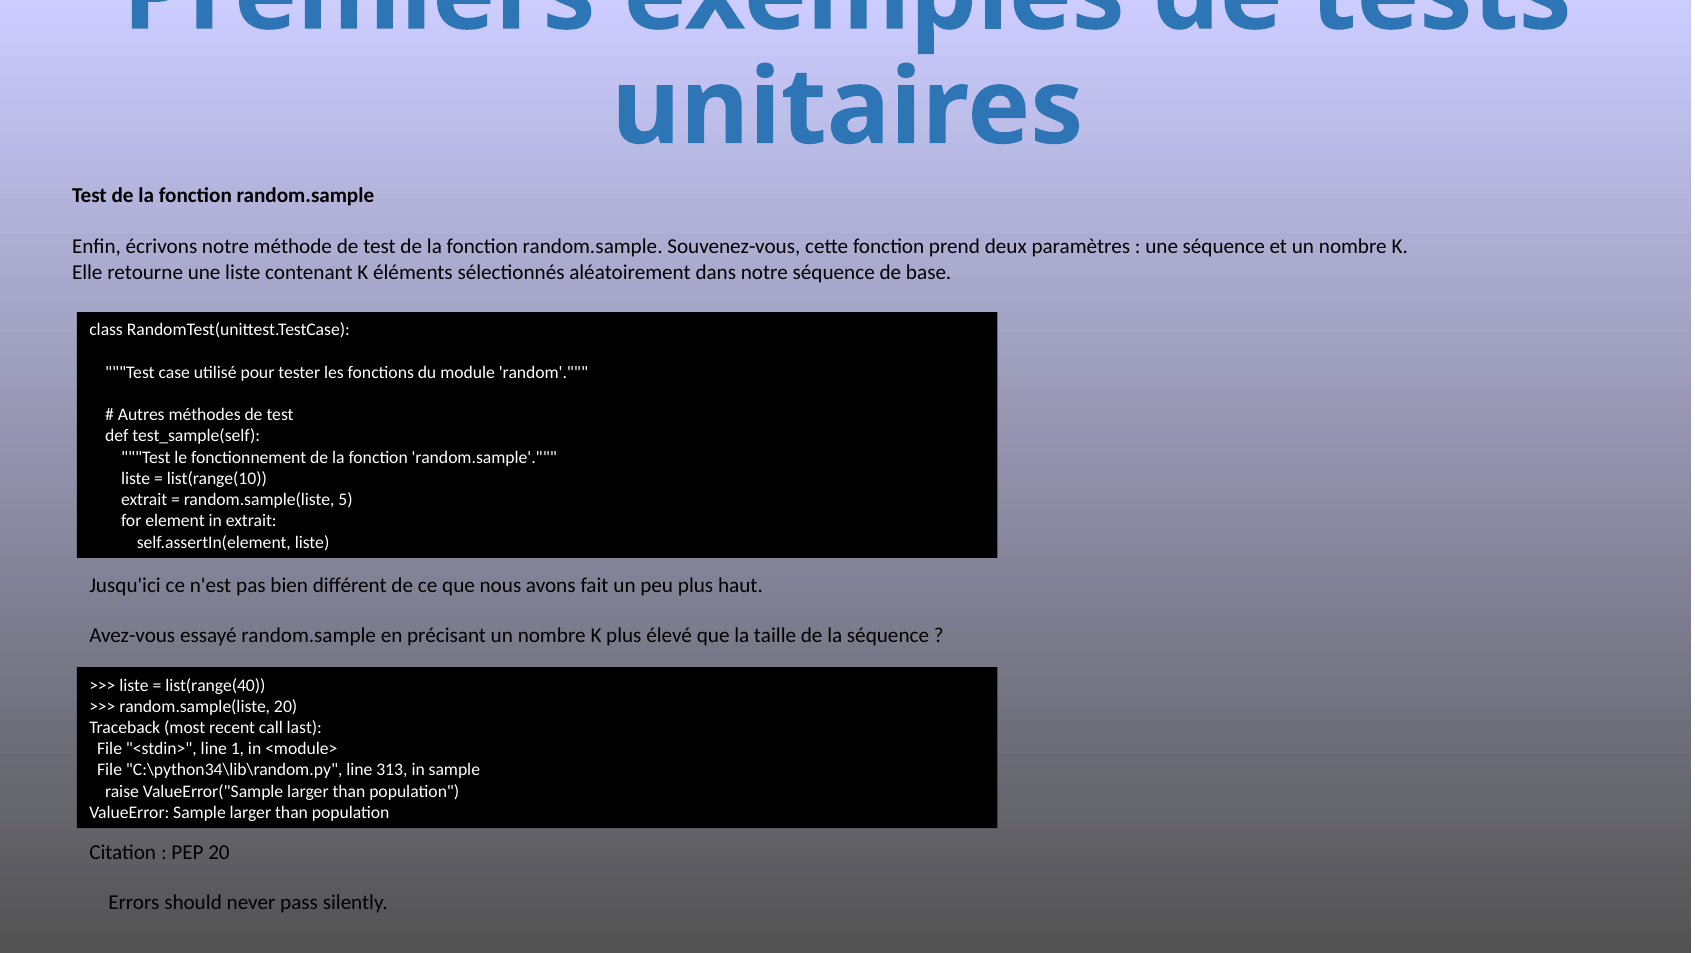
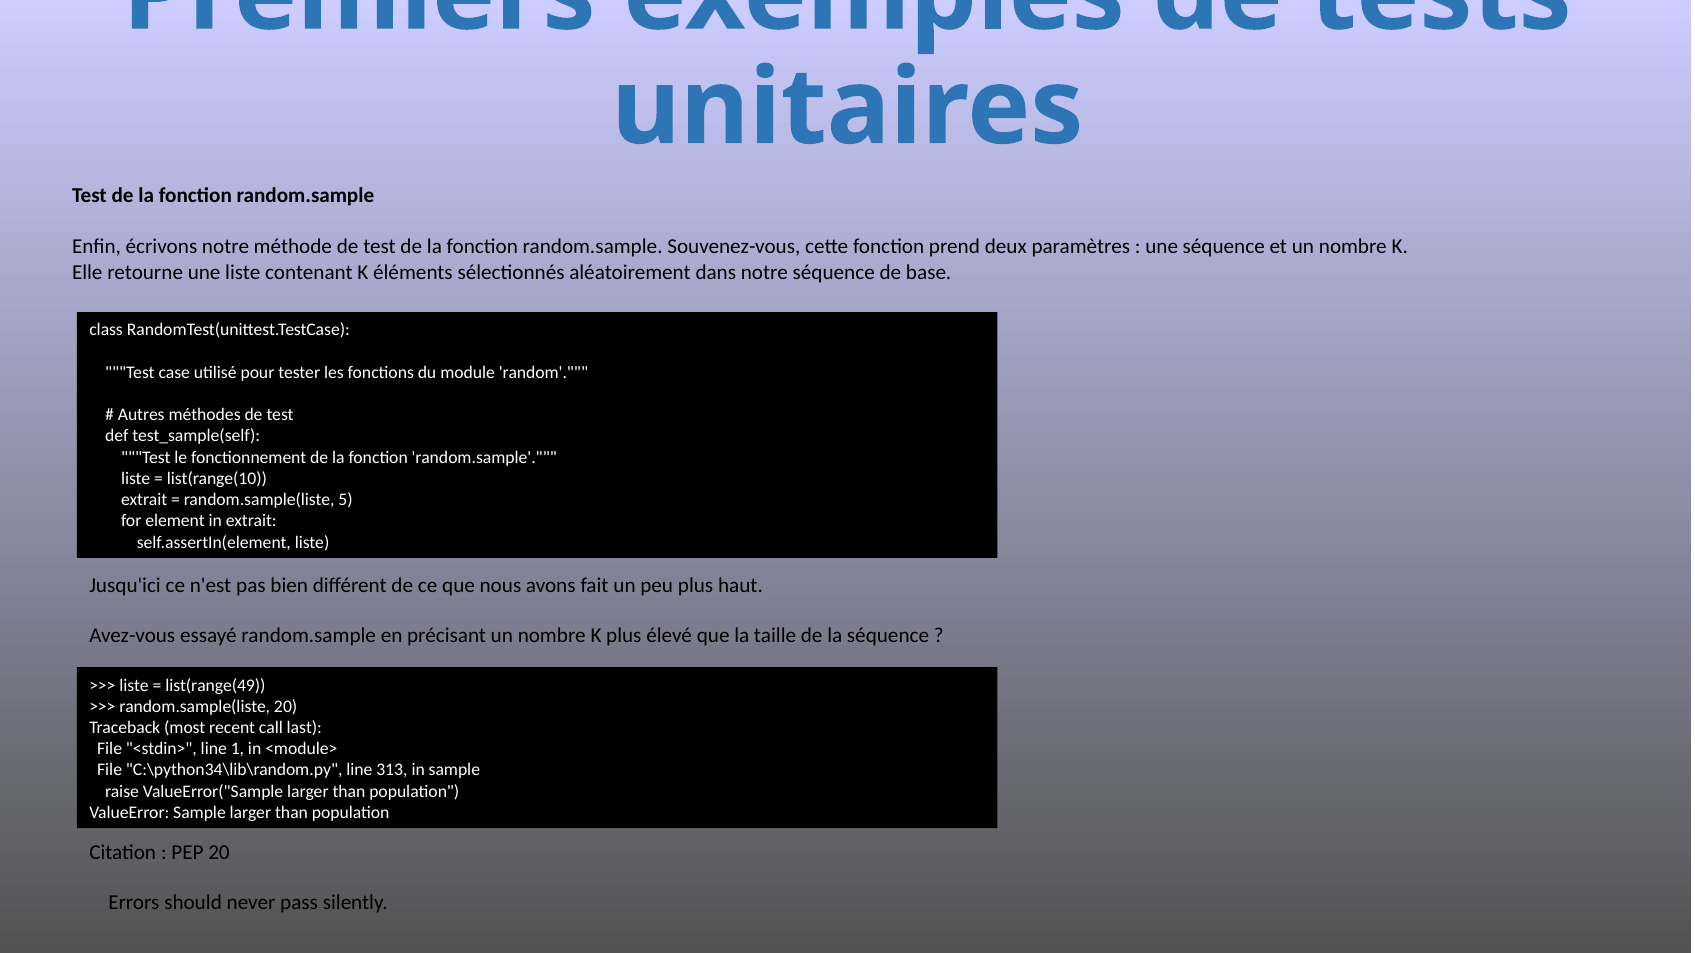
list(range(40: list(range(40 -> list(range(49 (215, 685)
